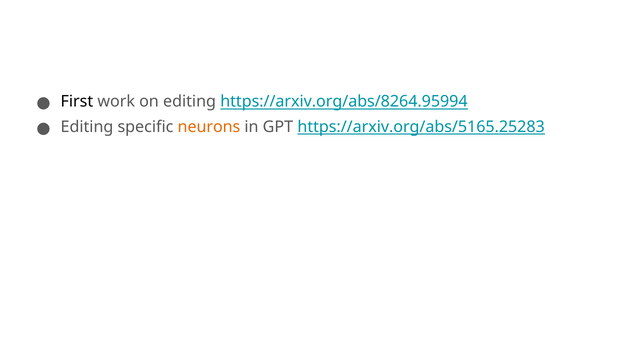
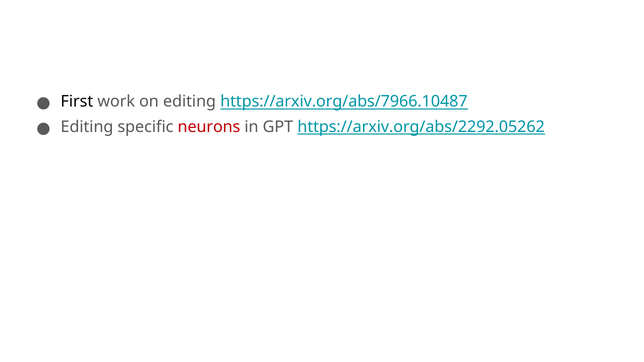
https://arxiv.org/abs/8264.95994: https://arxiv.org/abs/8264.95994 -> https://arxiv.org/abs/7966.10487 (344, 102)
neurons colour: orange -> red (209, 127)
https://arxiv.org/abs/5165.25283: https://arxiv.org/abs/5165.25283 -> https://arxiv.org/abs/2292.05262 (421, 127)
